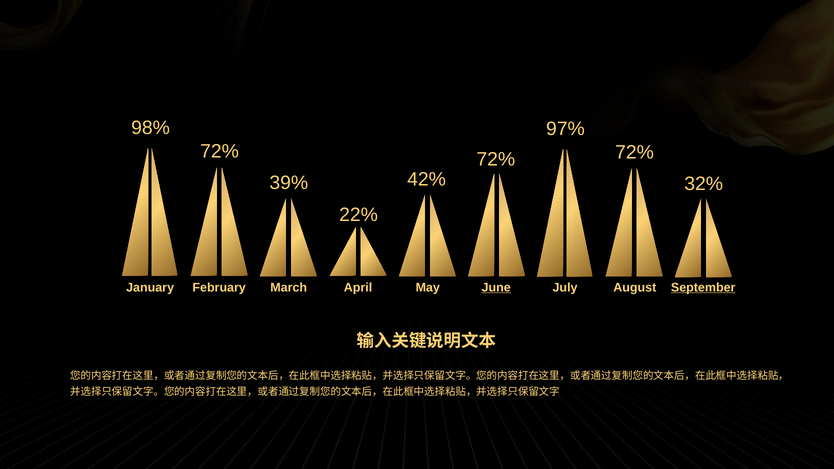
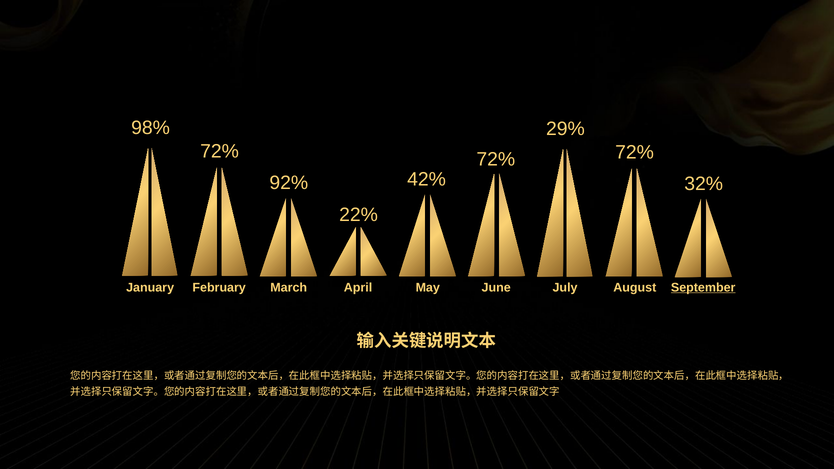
97%: 97% -> 29% (565, 129)
39%: 39% -> 92% (289, 183)
June underline: present -> none (496, 288)
